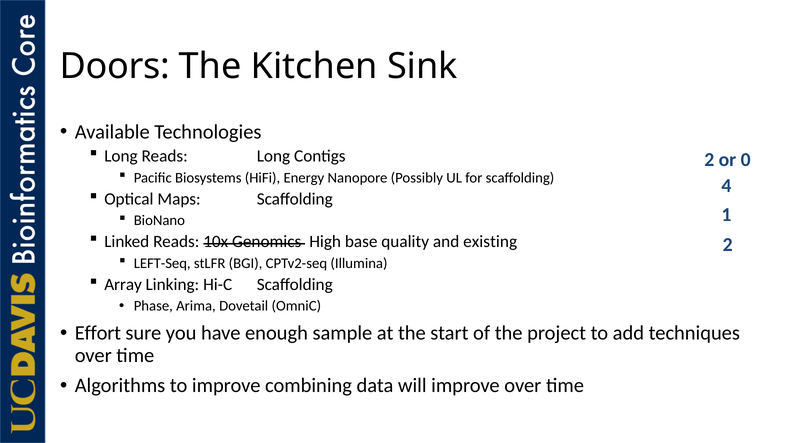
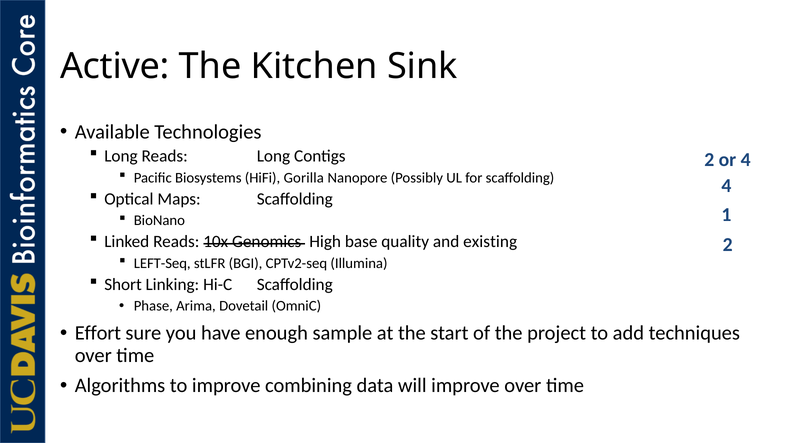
Doors: Doors -> Active (115, 66)
or 0: 0 -> 4 (746, 159)
Energy: Energy -> Gorilla (304, 178)
Array: Array -> Short (123, 284)
